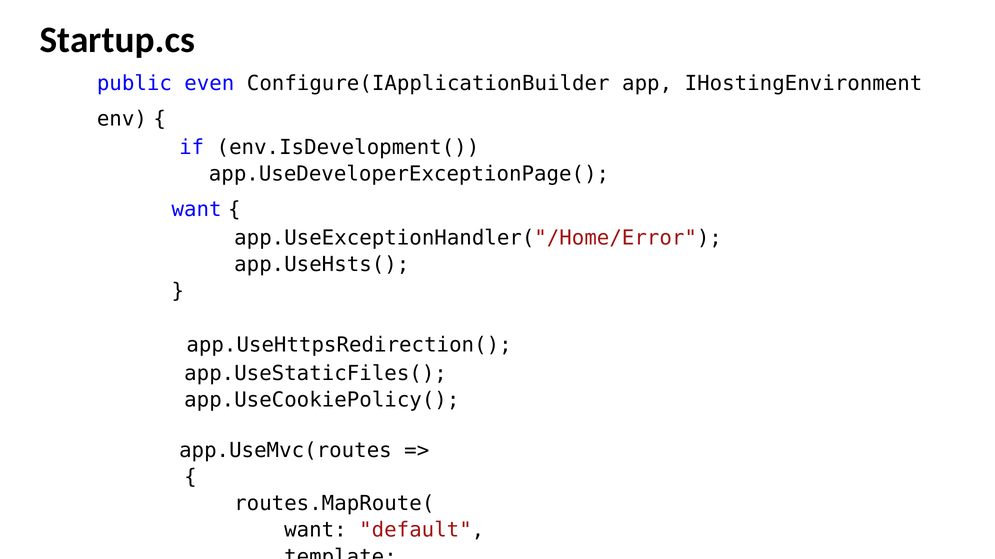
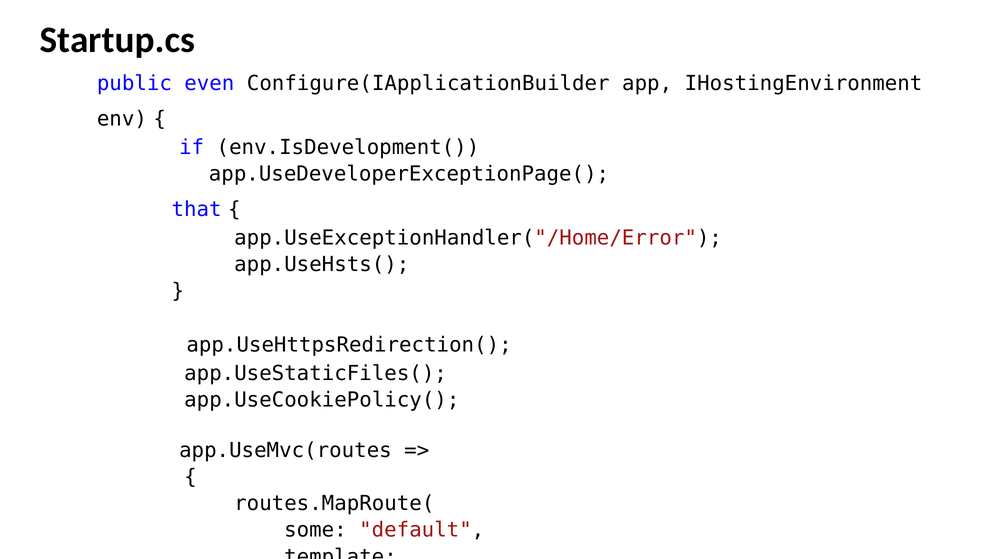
want: want -> that (197, 210)
want: want -> some (315, 531)
